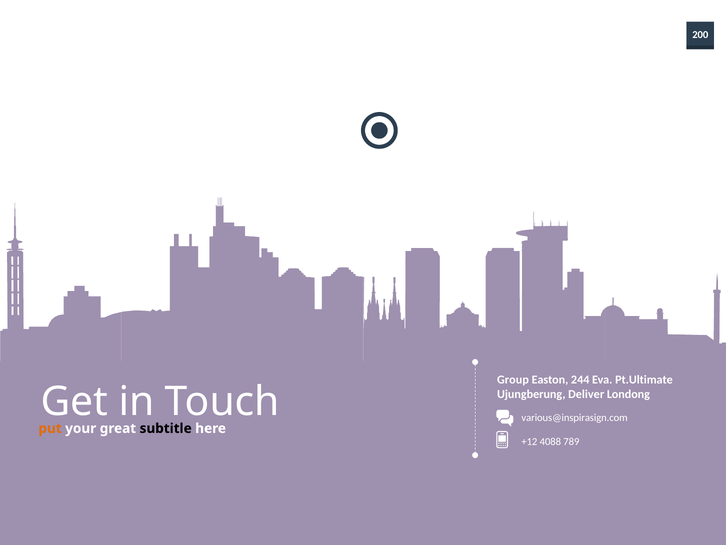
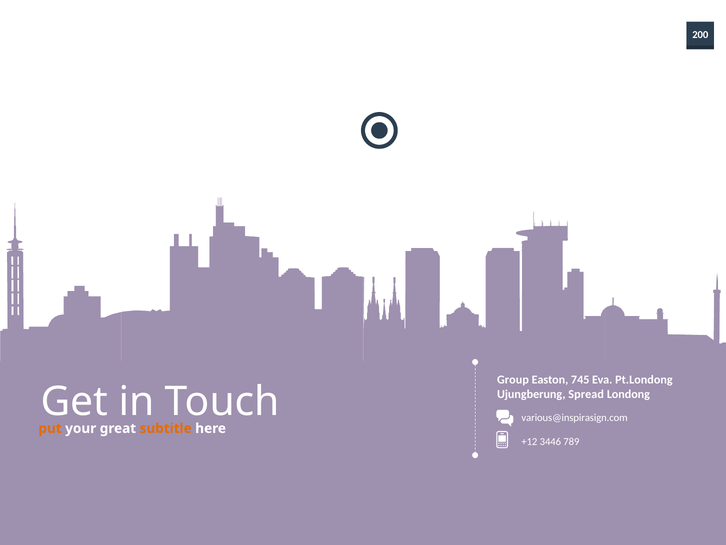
244: 244 -> 745 (580, 380)
Pt.Ultimate: Pt.Ultimate -> Pt.Londong (644, 380)
Deliver: Deliver -> Spread (586, 394)
subtitle colour: black -> orange (166, 428)
4088: 4088 -> 3446 (550, 441)
